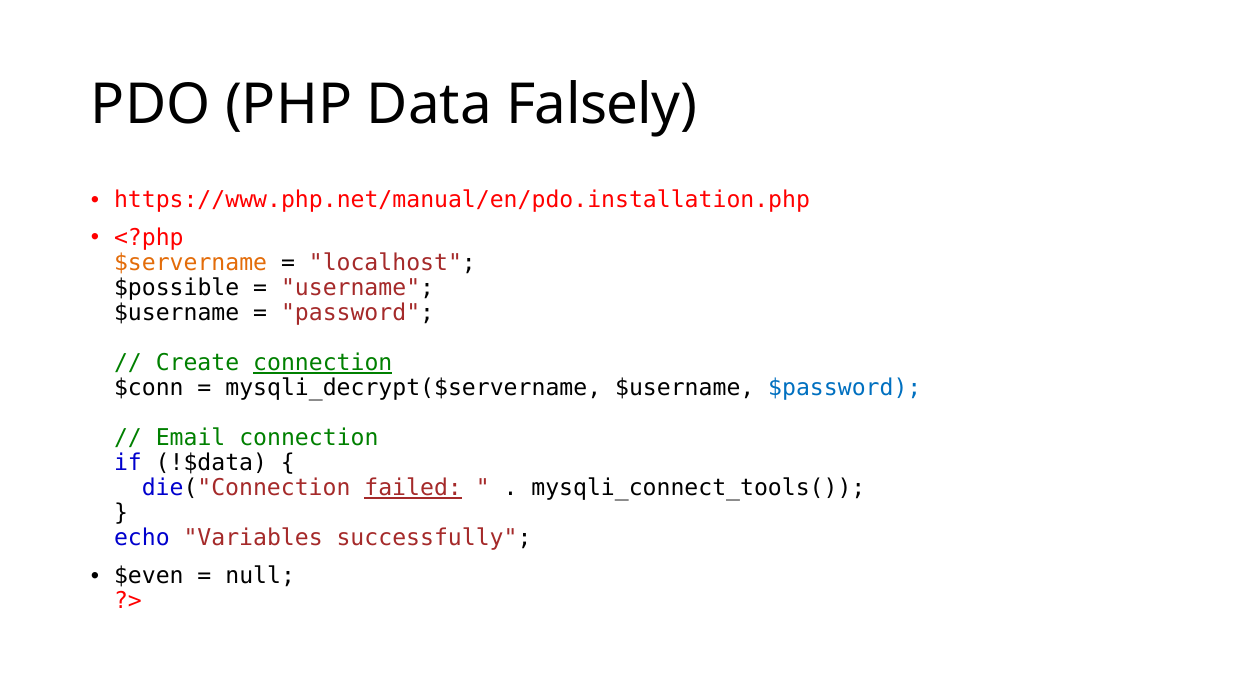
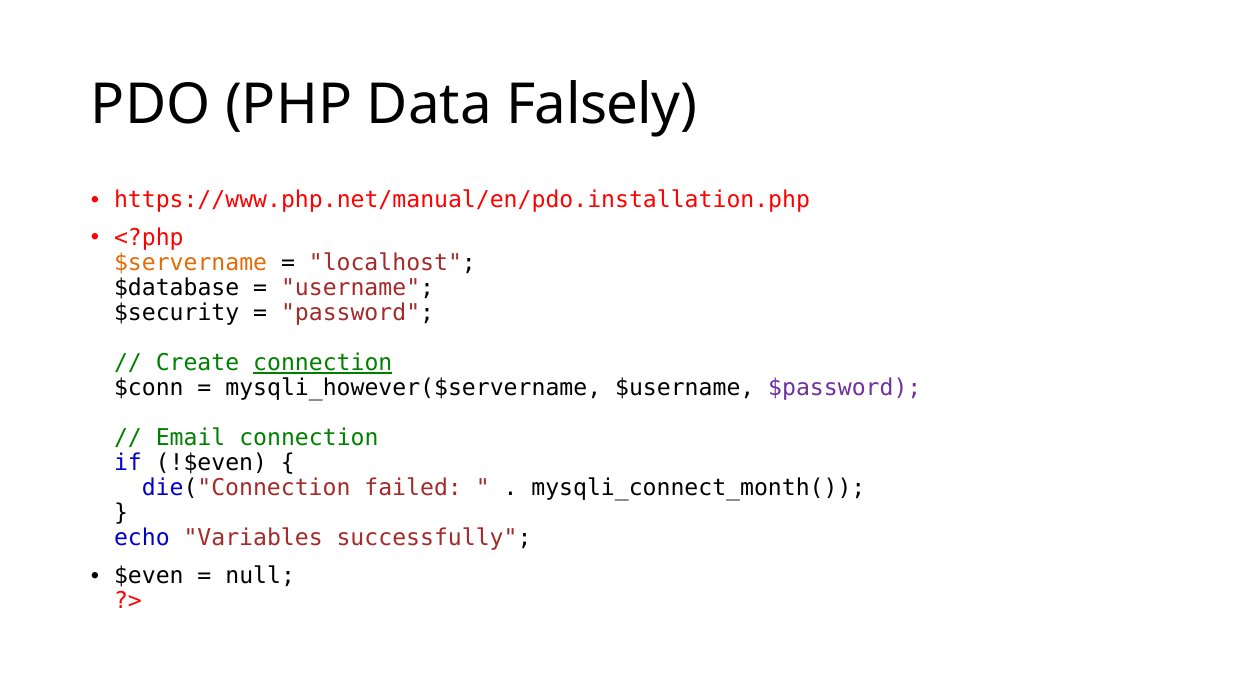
$possible: $possible -> $database (177, 288)
$username: $username -> $security (177, 313)
mysqli_decrypt($servername: mysqli_decrypt($servername -> mysqli_however($servername (413, 388)
$password colour: blue -> purple (845, 388)
!$data: !$data -> !$even (211, 463)
failed underline: present -> none (413, 488)
mysqli_connect_tools(: mysqli_connect_tools( -> mysqli_connect_month( (698, 488)
